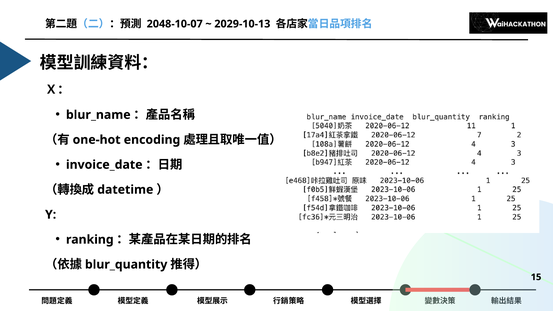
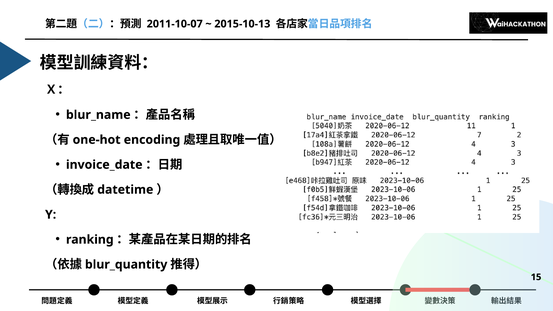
2048-10-07: 2048-10-07 -> 2011-10-07 (175, 24)
2029-10-13: 2029-10-13 -> 2015-10-13 (242, 24)
